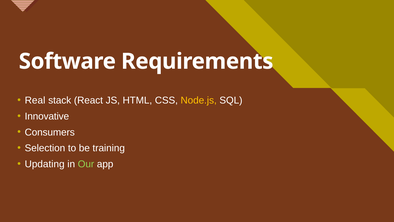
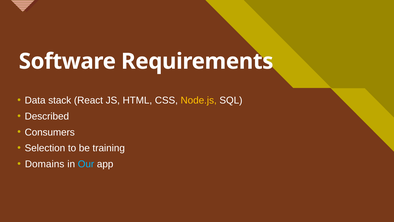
Real: Real -> Data (35, 100)
Innovative: Innovative -> Described (47, 116)
Updating: Updating -> Domains (45, 164)
Our colour: light green -> light blue (86, 164)
